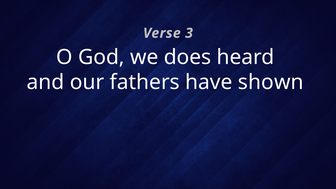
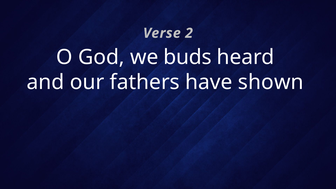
3: 3 -> 2 (189, 33)
does: does -> buds (188, 57)
